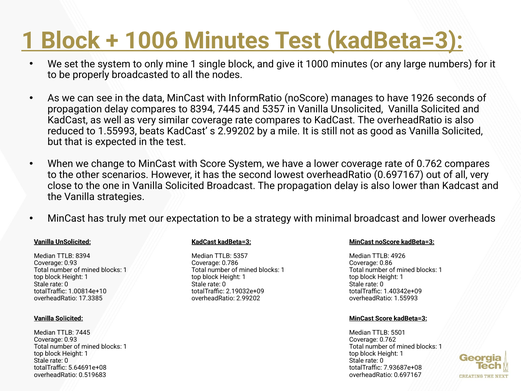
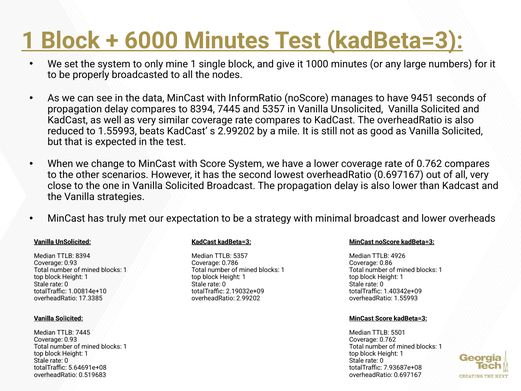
1006: 1006 -> 6000 (151, 41)
1926: 1926 -> 9451 (422, 98)
